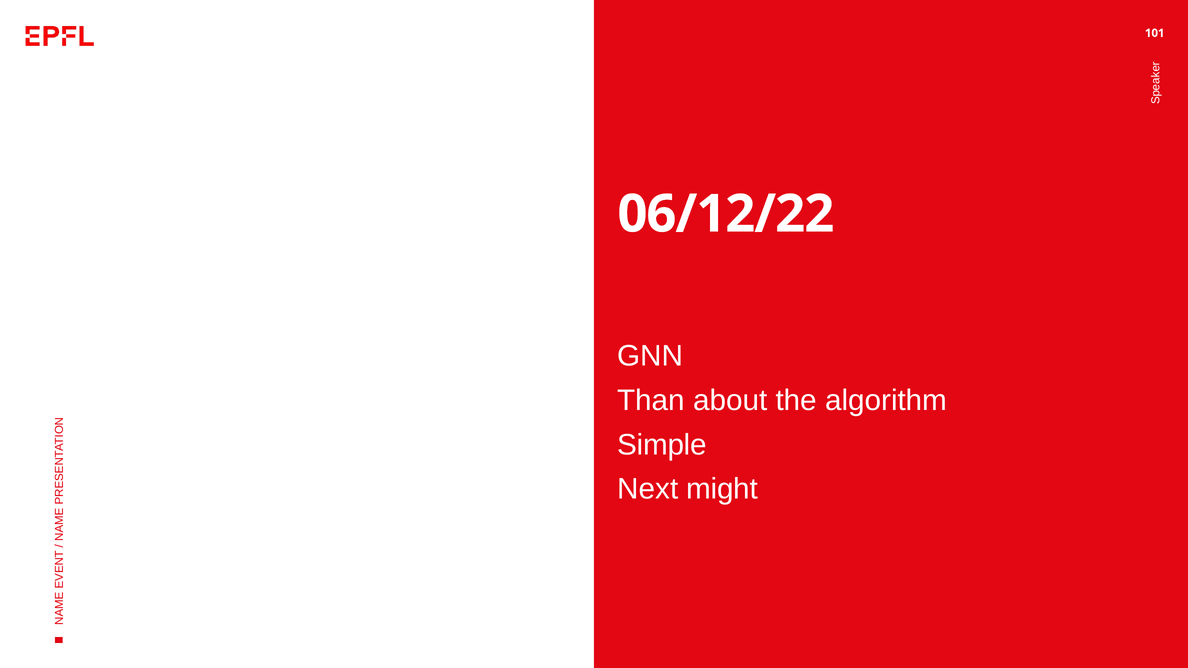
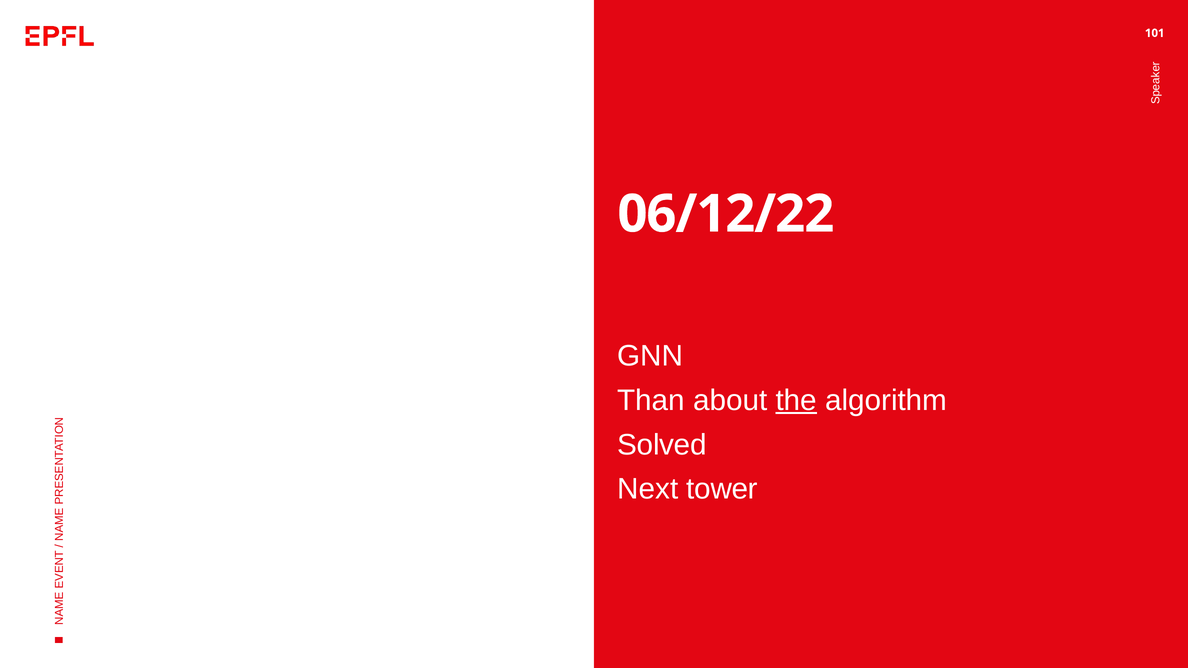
the underline: none -> present (796, 400)
Simple: Simple -> Solved (662, 445)
might: might -> tower (722, 489)
